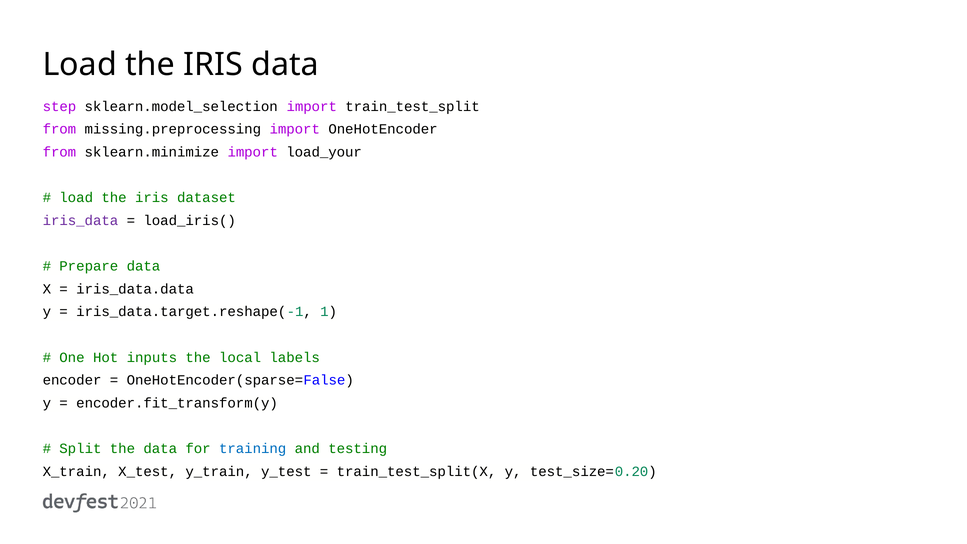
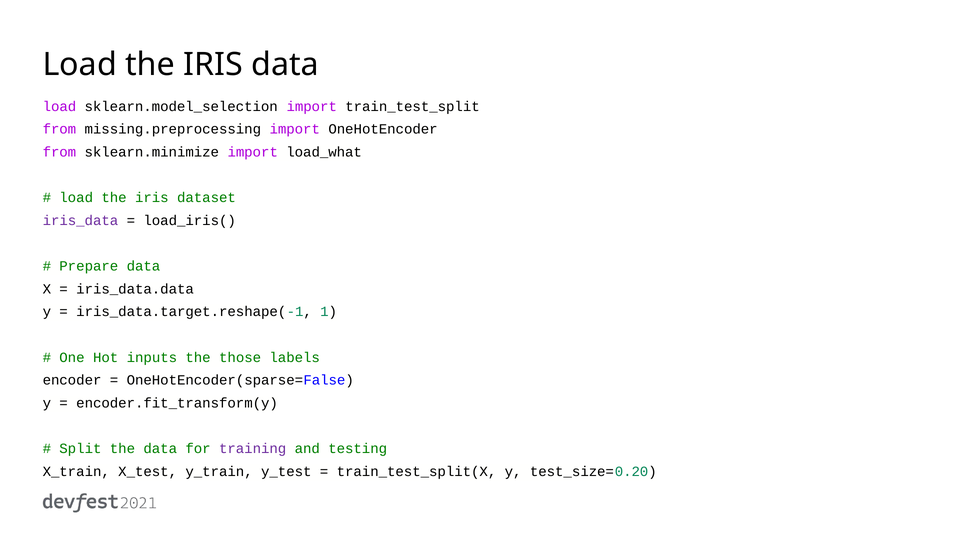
step: step -> load (59, 106)
load_your: load_your -> load_what (324, 152)
local: local -> those (240, 357)
training colour: blue -> purple (253, 449)
